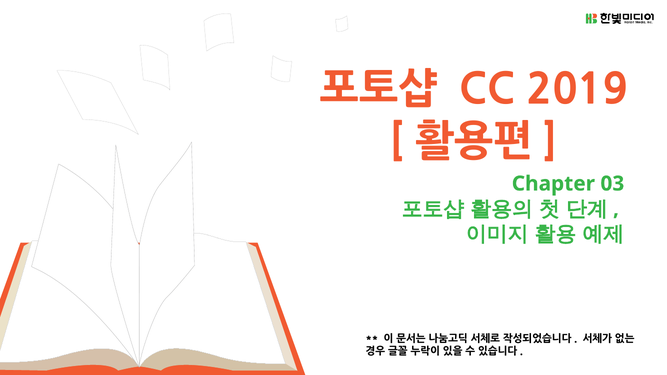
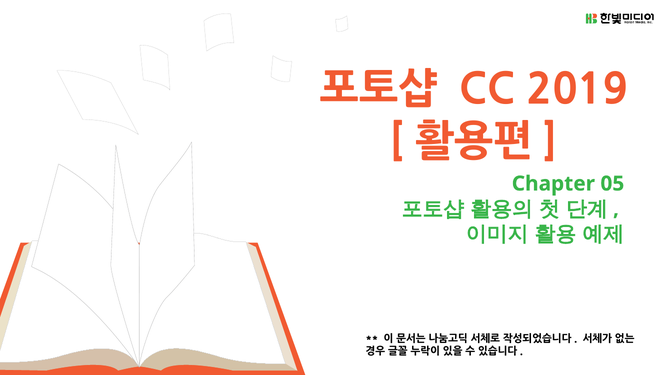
03: 03 -> 05 (612, 184)
